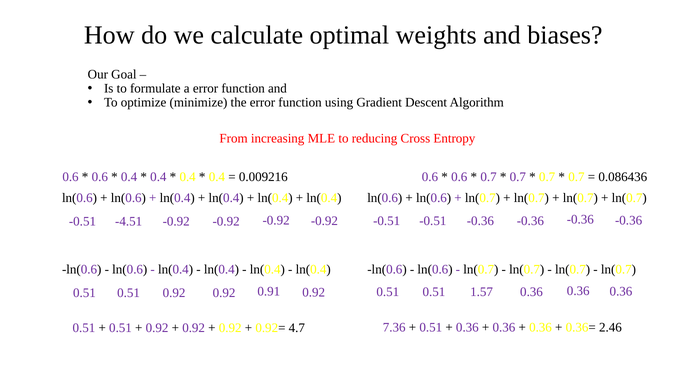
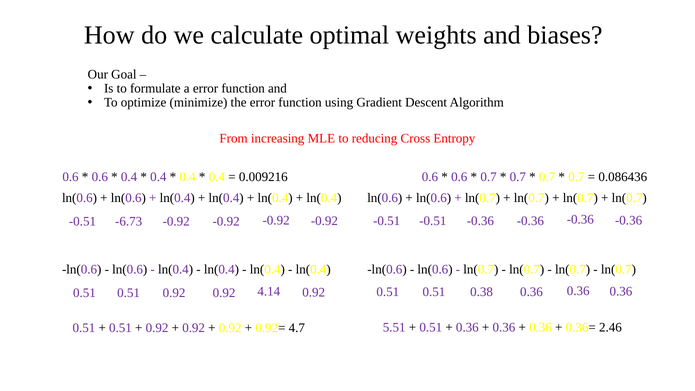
-4.51: -4.51 -> -6.73 (129, 222)
0.91: 0.91 -> 4.14 (269, 292)
1.57: 1.57 -> 0.38 (482, 292)
7.36: 7.36 -> 5.51 (394, 328)
